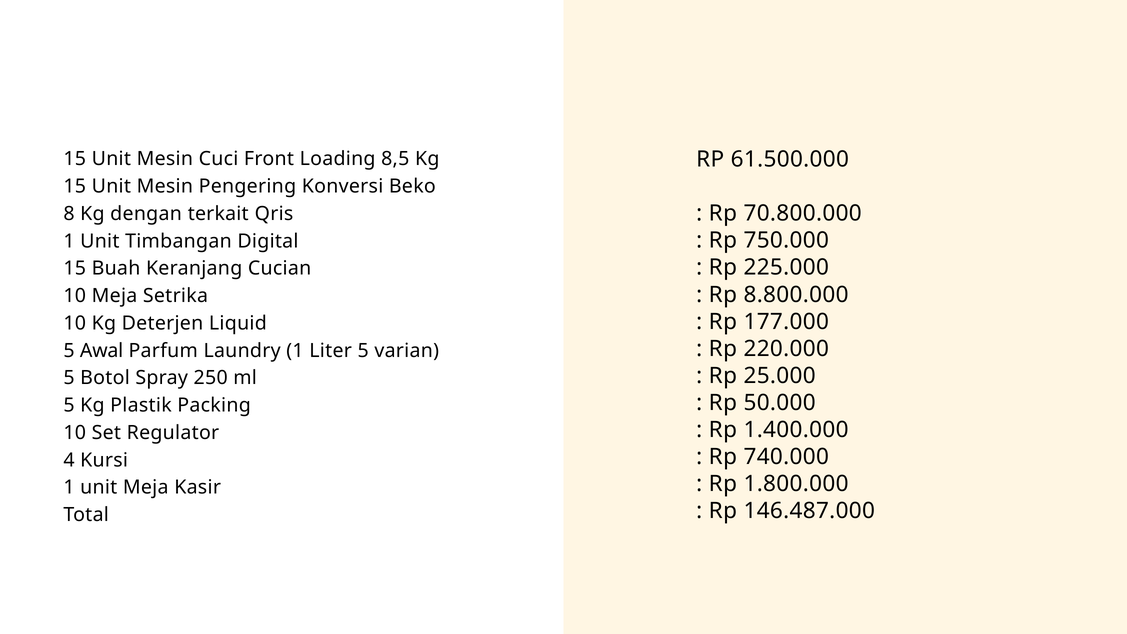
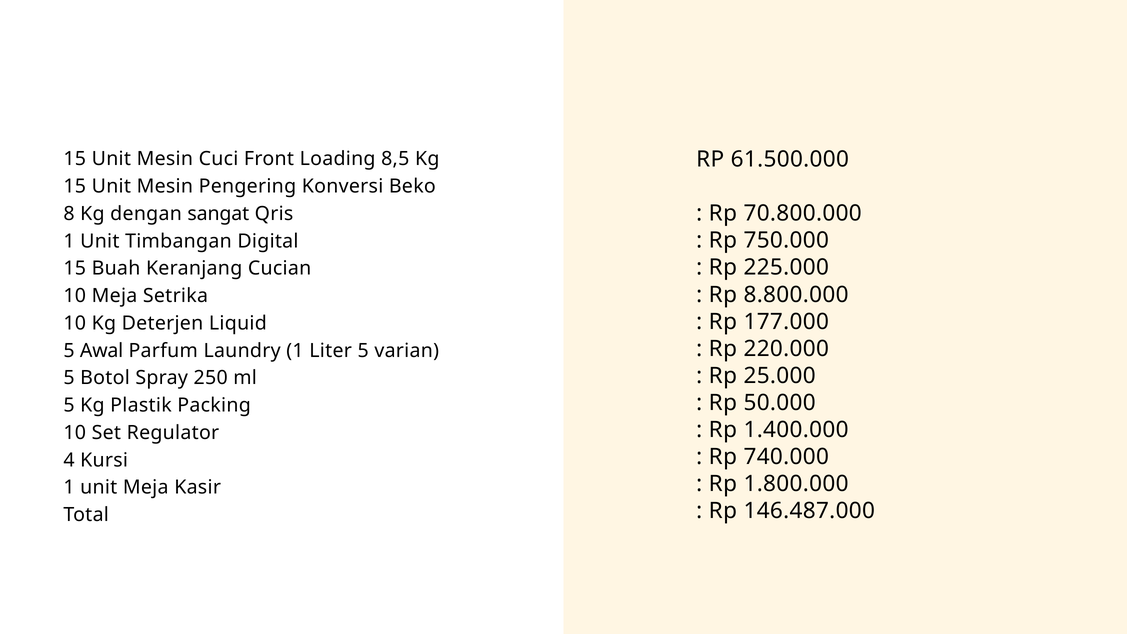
terkait: terkait -> sangat (218, 214)
